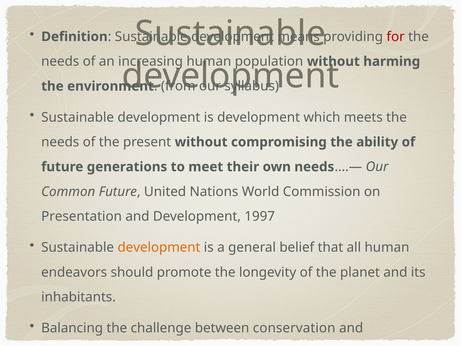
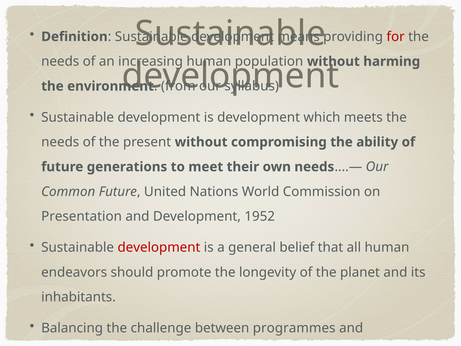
1997: 1997 -> 1952 (260, 216)
development colour: orange -> red (159, 247)
conservation: conservation -> programmes (294, 328)
